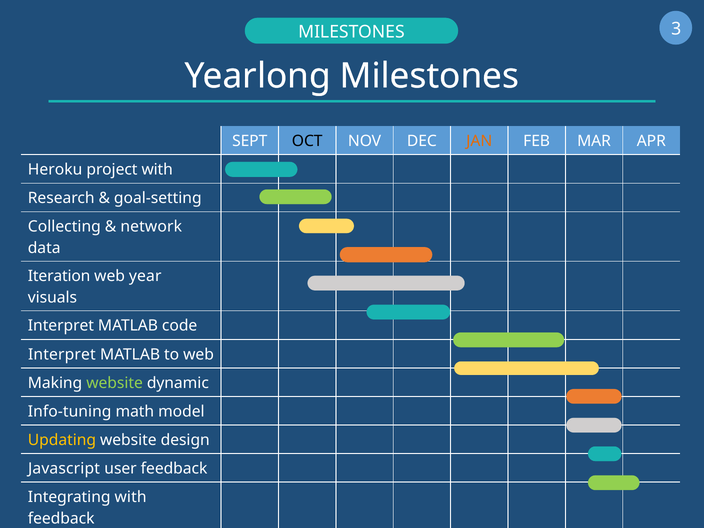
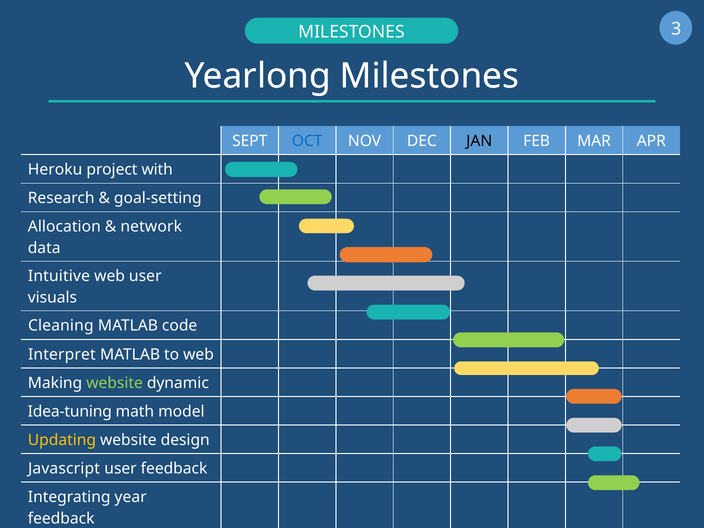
OCT colour: black -> blue (307, 141)
JAN colour: orange -> black (479, 141)
Collecting: Collecting -> Allocation (64, 227)
Iteration: Iteration -> Intuitive (59, 276)
web year: year -> user (145, 276)
Interpret: Interpret -> Cleaning (61, 326)
Info-tuning: Info-tuning -> Idea-tuning (70, 411)
Integrating with: with -> year (131, 497)
